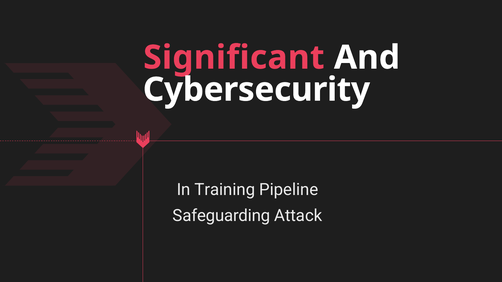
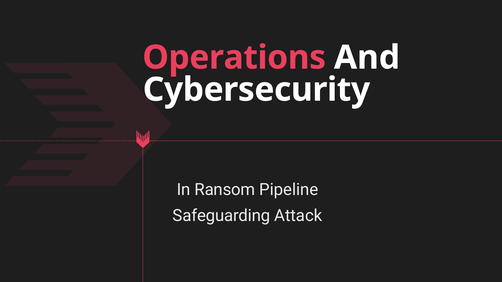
Significant: Significant -> Operations (234, 58)
Training: Training -> Ransom (225, 190)
